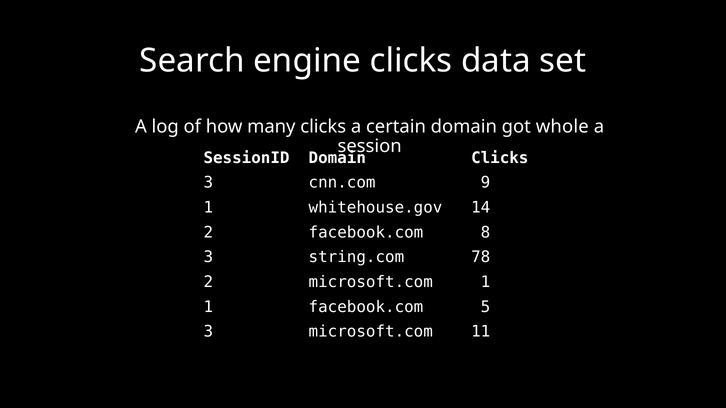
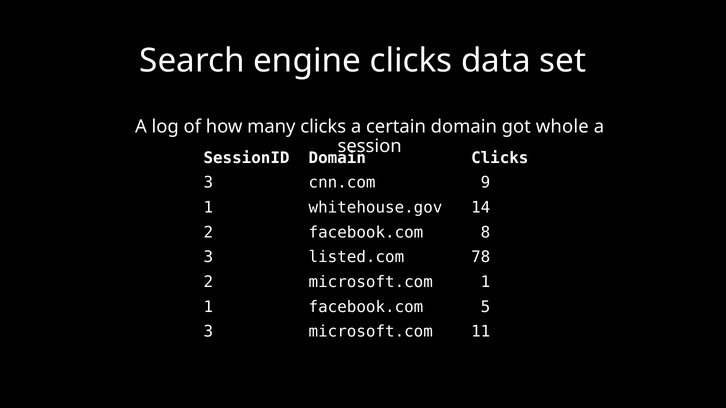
string.com: string.com -> listed.com (356, 257)
